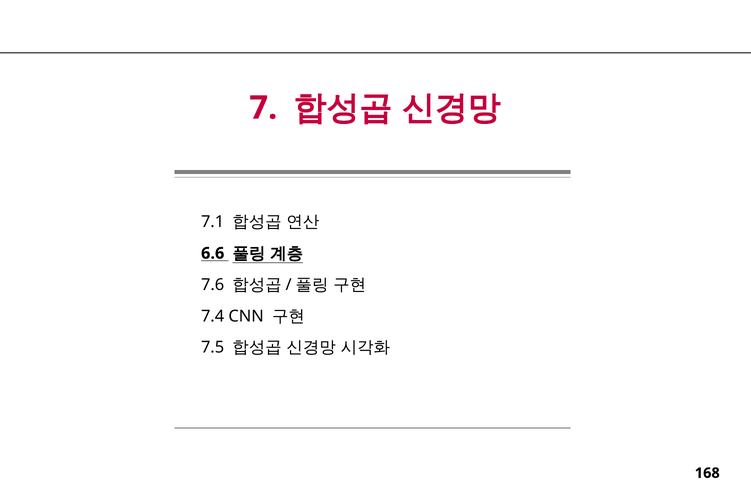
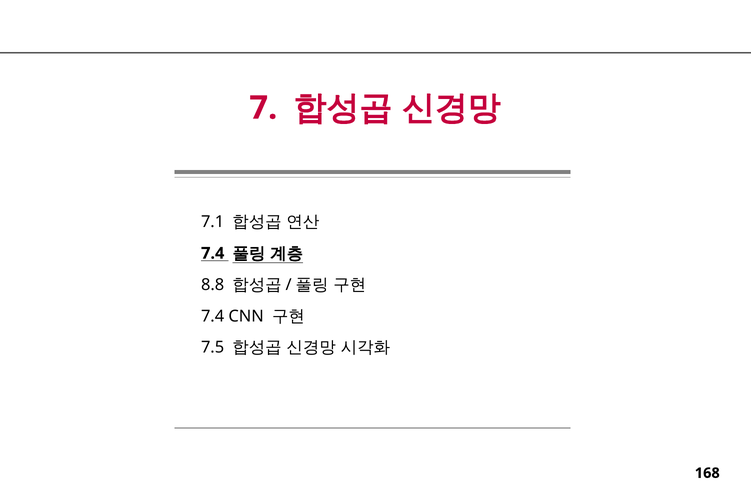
6.6: 6.6 -> 7.4 (213, 253)
7.6: 7.6 -> 8.8 (213, 285)
